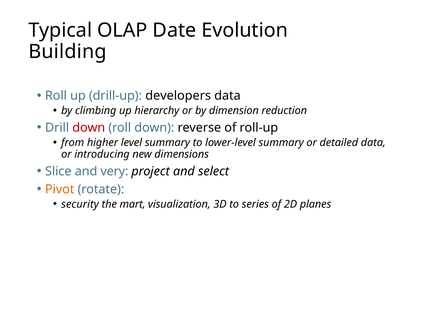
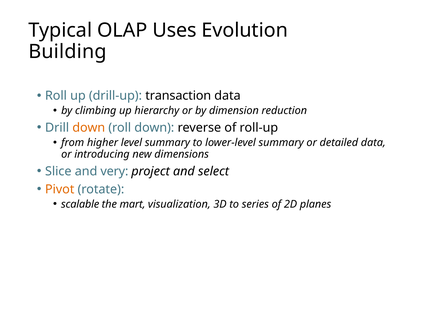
Date: Date -> Uses (175, 30)
developers: developers -> transaction (178, 96)
down colour: red -> orange (89, 128)
security: security -> scalable (80, 204)
